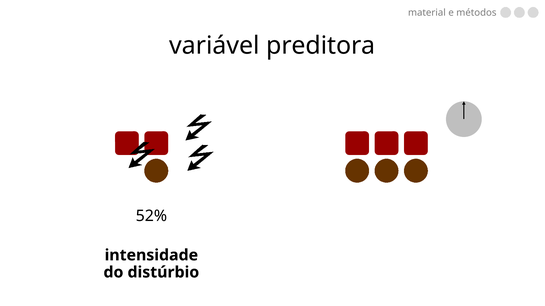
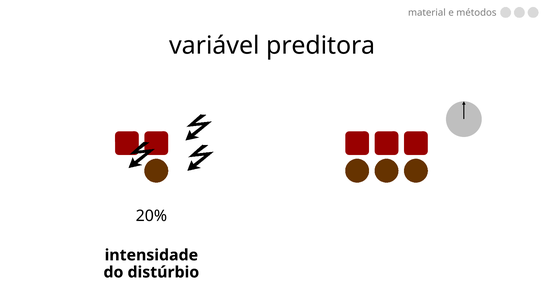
52%: 52% -> 20% (151, 216)
